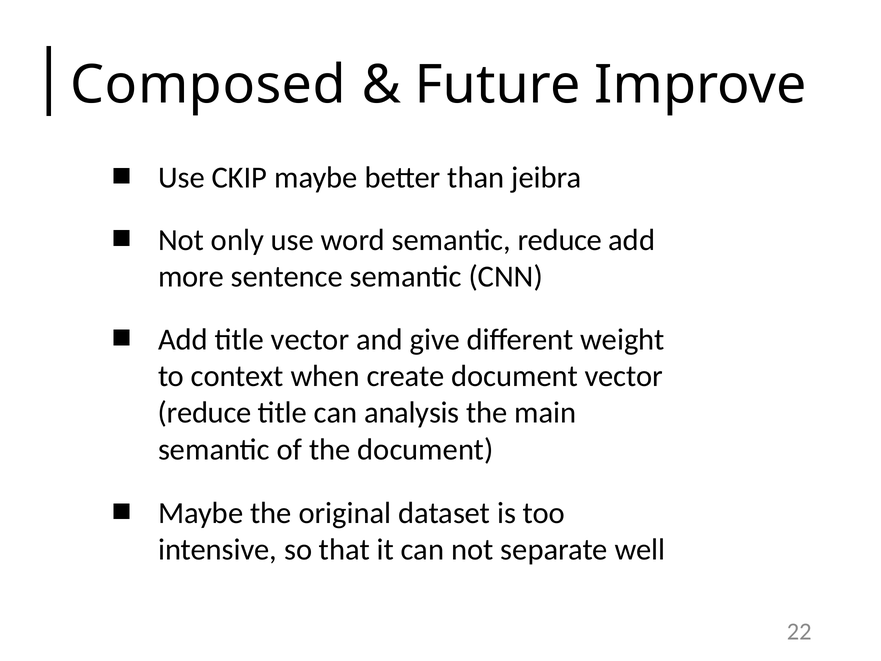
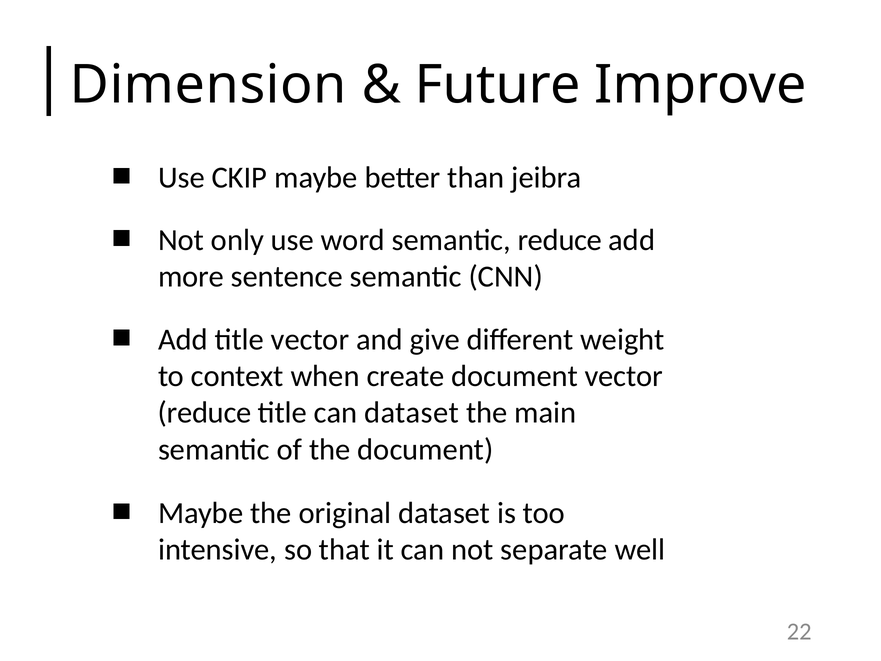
Composed: Composed -> Dimension (208, 85)
can analysis: analysis -> dataset (412, 413)
